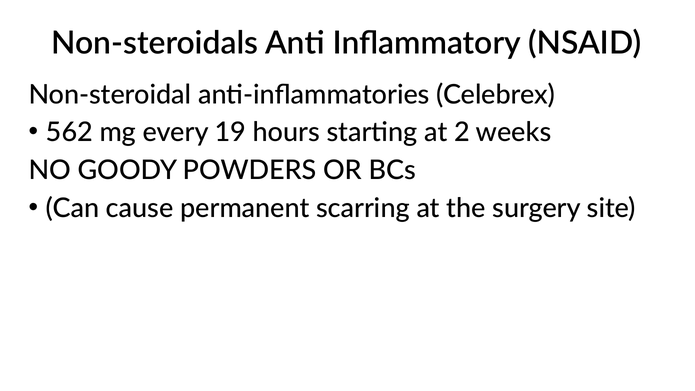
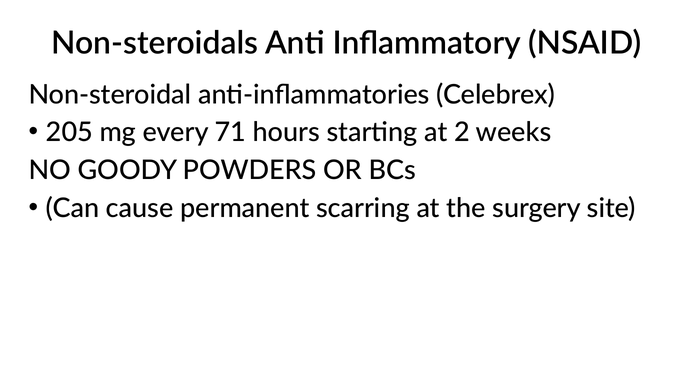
562: 562 -> 205 (69, 132)
19: 19 -> 71 (230, 132)
